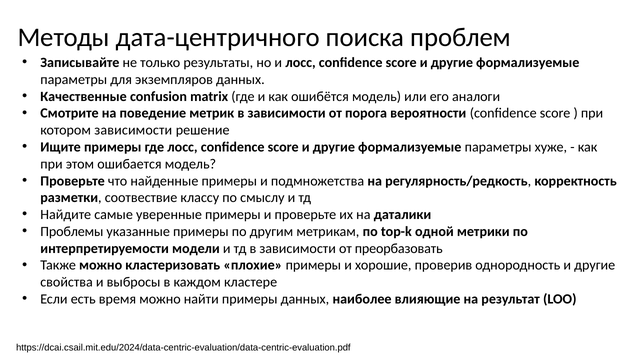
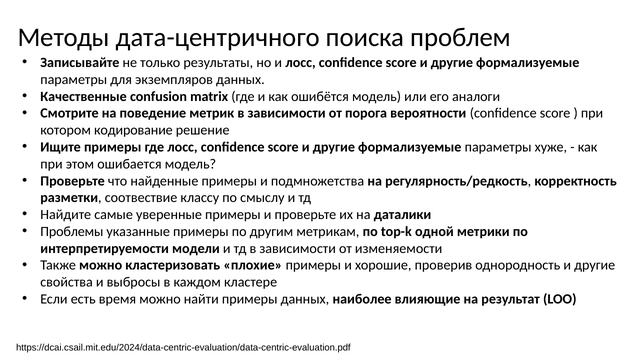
котором зависимости: зависимости -> кодирование (133, 130)
преорбазовать: преорбазовать -> изменяемости (399, 248)
